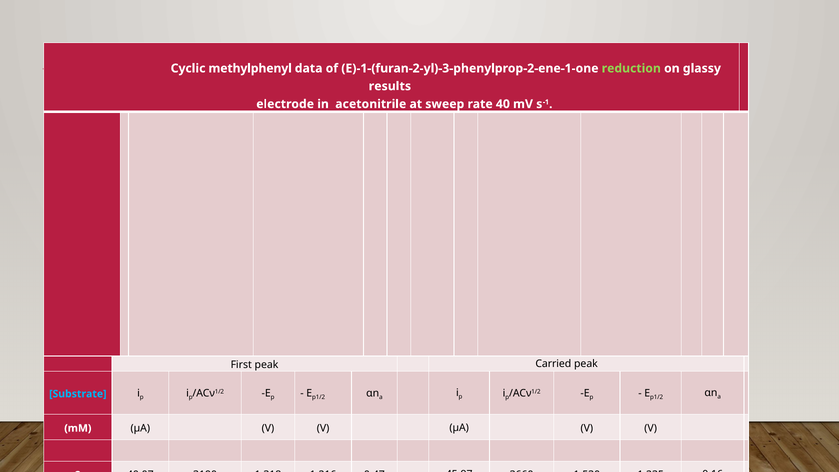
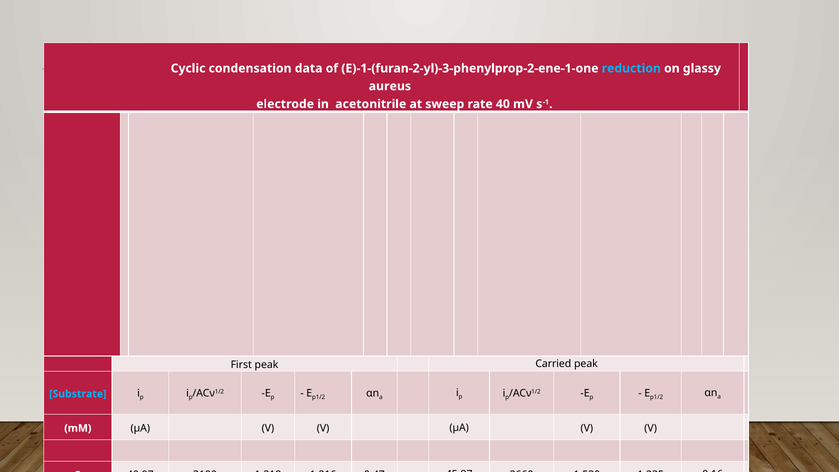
methylphenyl: methylphenyl -> condensation (250, 68)
reduction colour: light green -> light blue (631, 68)
results: results -> aureus (390, 86)
